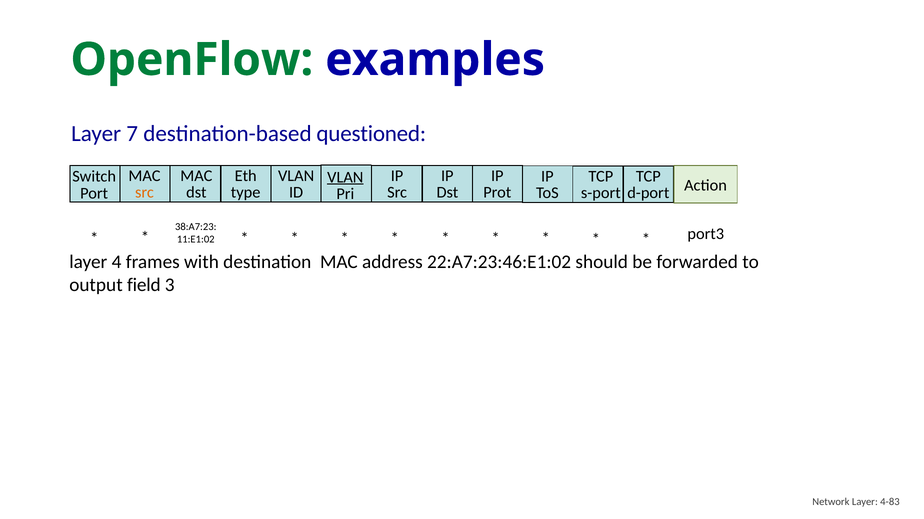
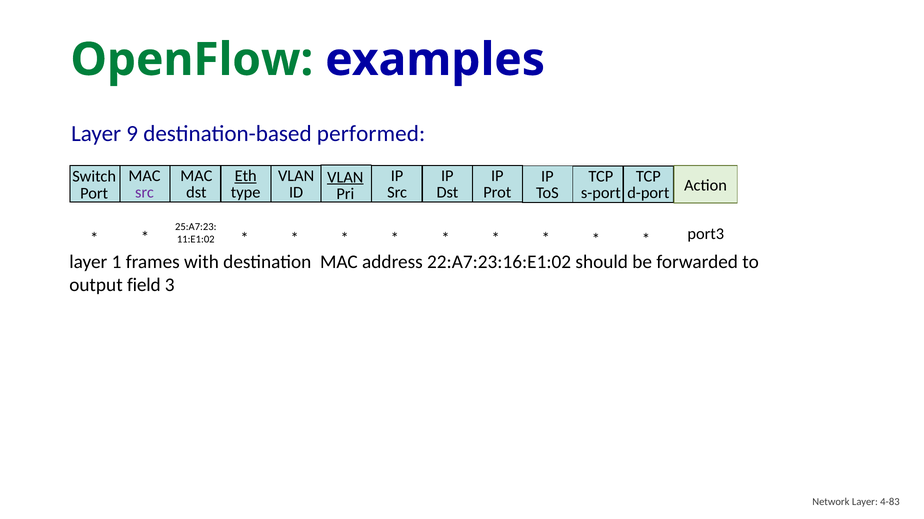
7: 7 -> 9 (132, 134)
questioned: questioned -> performed (371, 134)
Eth underline: none -> present (246, 176)
src colour: orange -> purple (144, 193)
38:A7:23: 38:A7:23 -> 25:A7:23 (196, 227)
4: 4 -> 1 (117, 262)
22:A7:23:46:E1:02: 22:A7:23:46:E1:02 -> 22:A7:23:16:E1:02 (499, 262)
